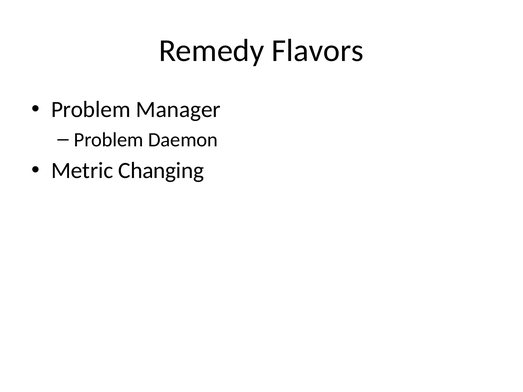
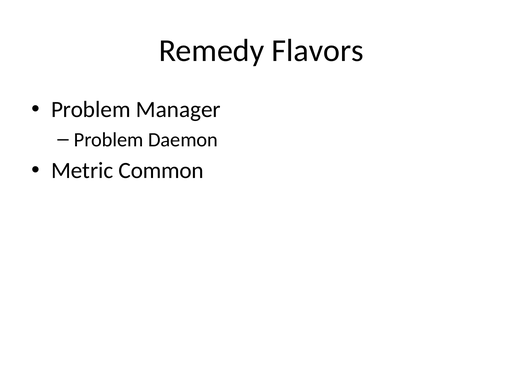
Changing: Changing -> Common (161, 171)
